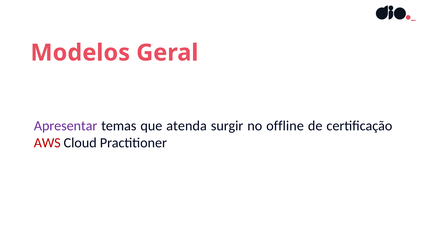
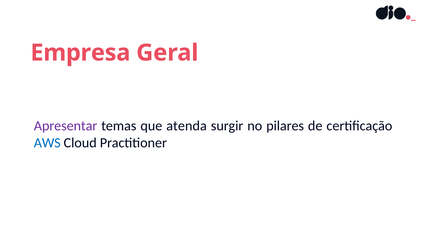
Modelos: Modelos -> Empresa (80, 53)
offline: offline -> pilares (285, 126)
AWS colour: red -> blue (47, 143)
